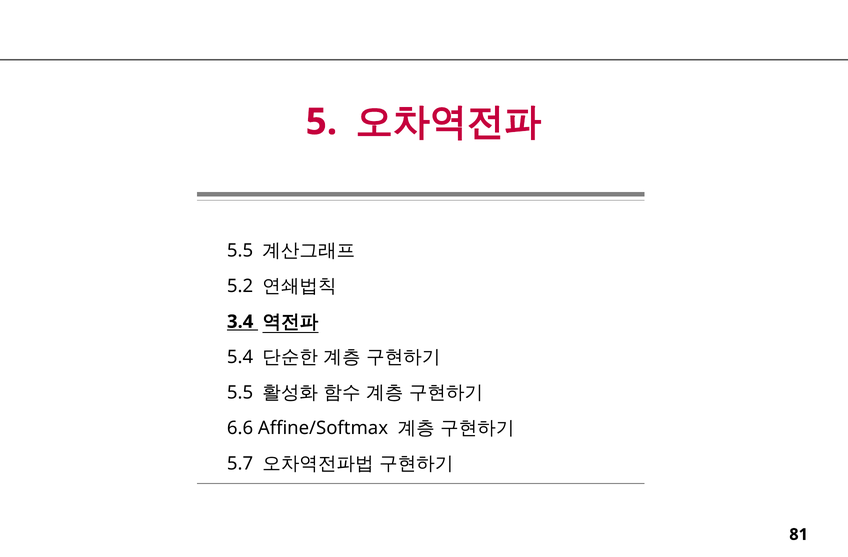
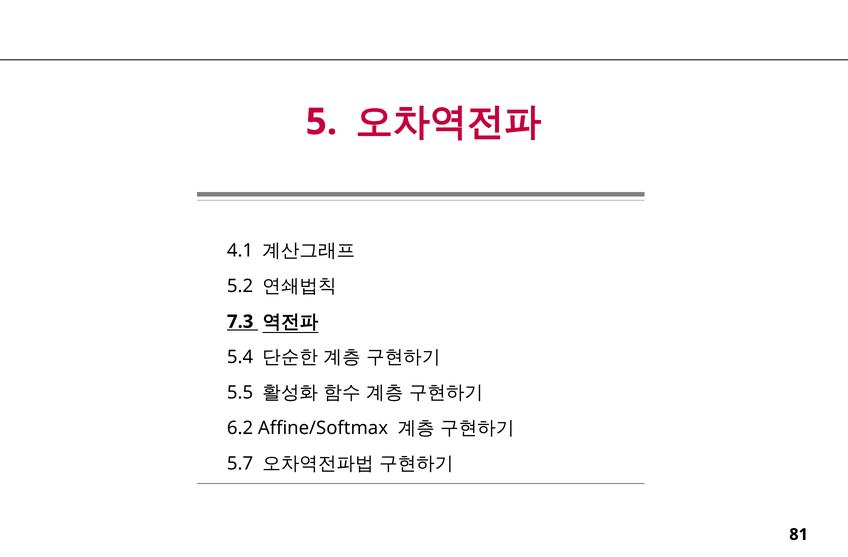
5.5: 5.5 -> 4.1 (240, 251)
3.4: 3.4 -> 7.3 (240, 322)
6.6: 6.6 -> 6.2 (240, 428)
